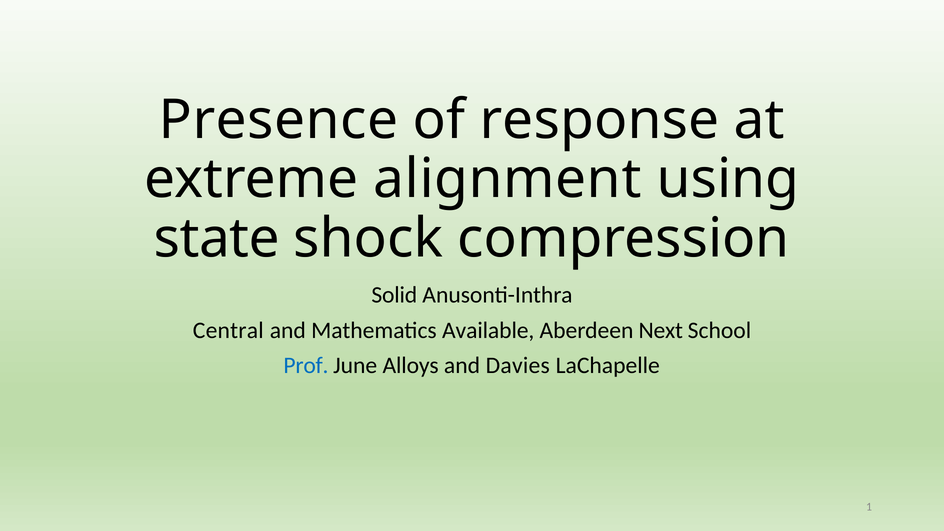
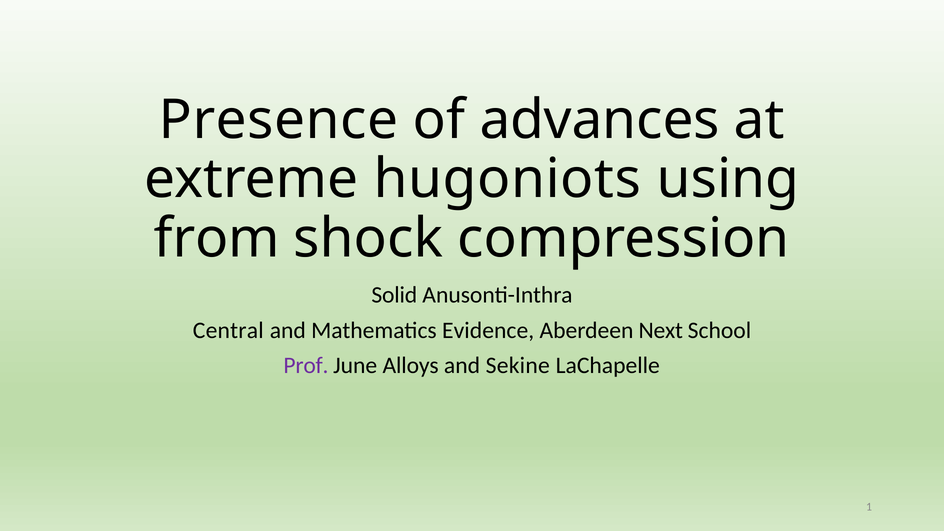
response: response -> advances (600, 120)
alignment: alignment -> hugoniots (507, 179)
state: state -> from (217, 239)
Available: Available -> Evidence (488, 330)
Prof colour: blue -> purple (306, 366)
Davies: Davies -> Sekine (518, 366)
